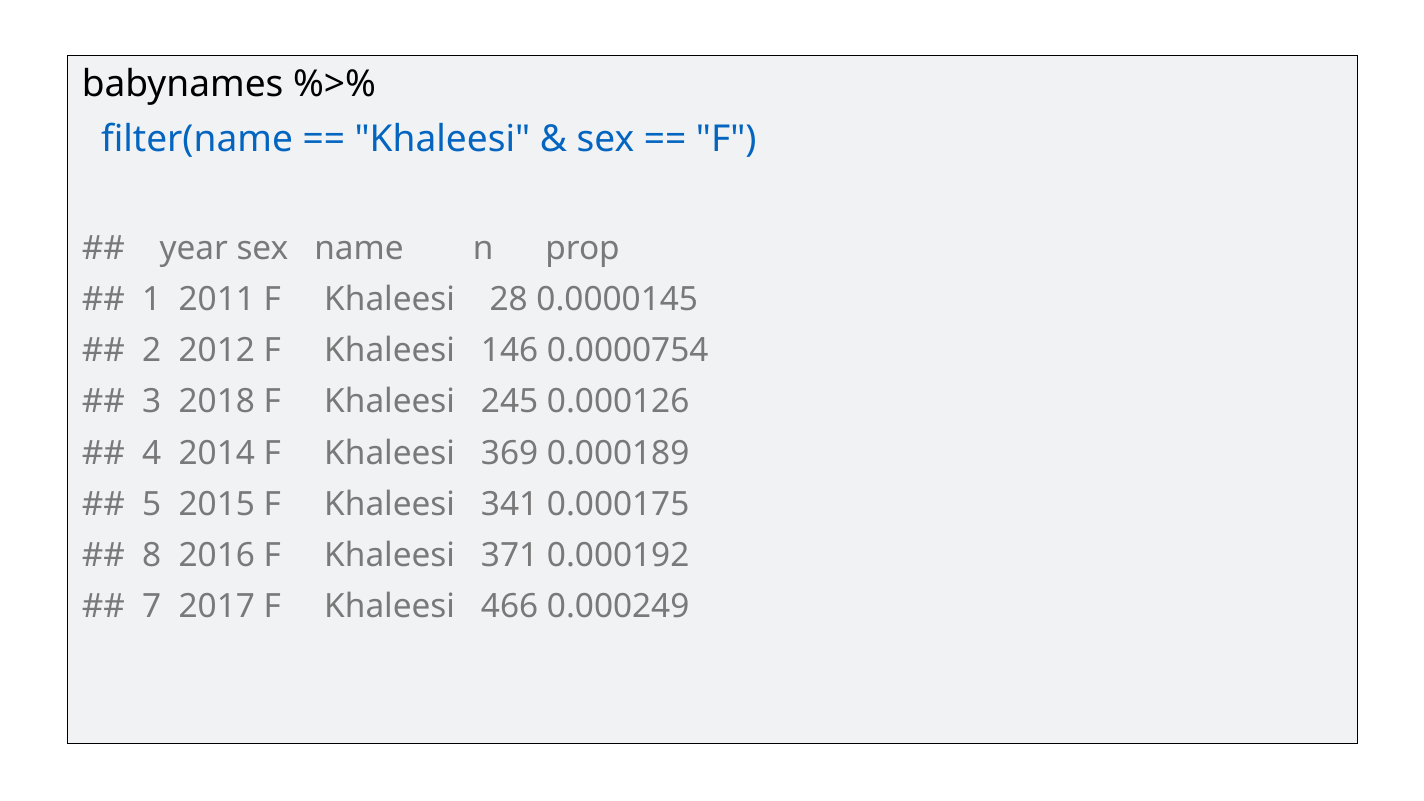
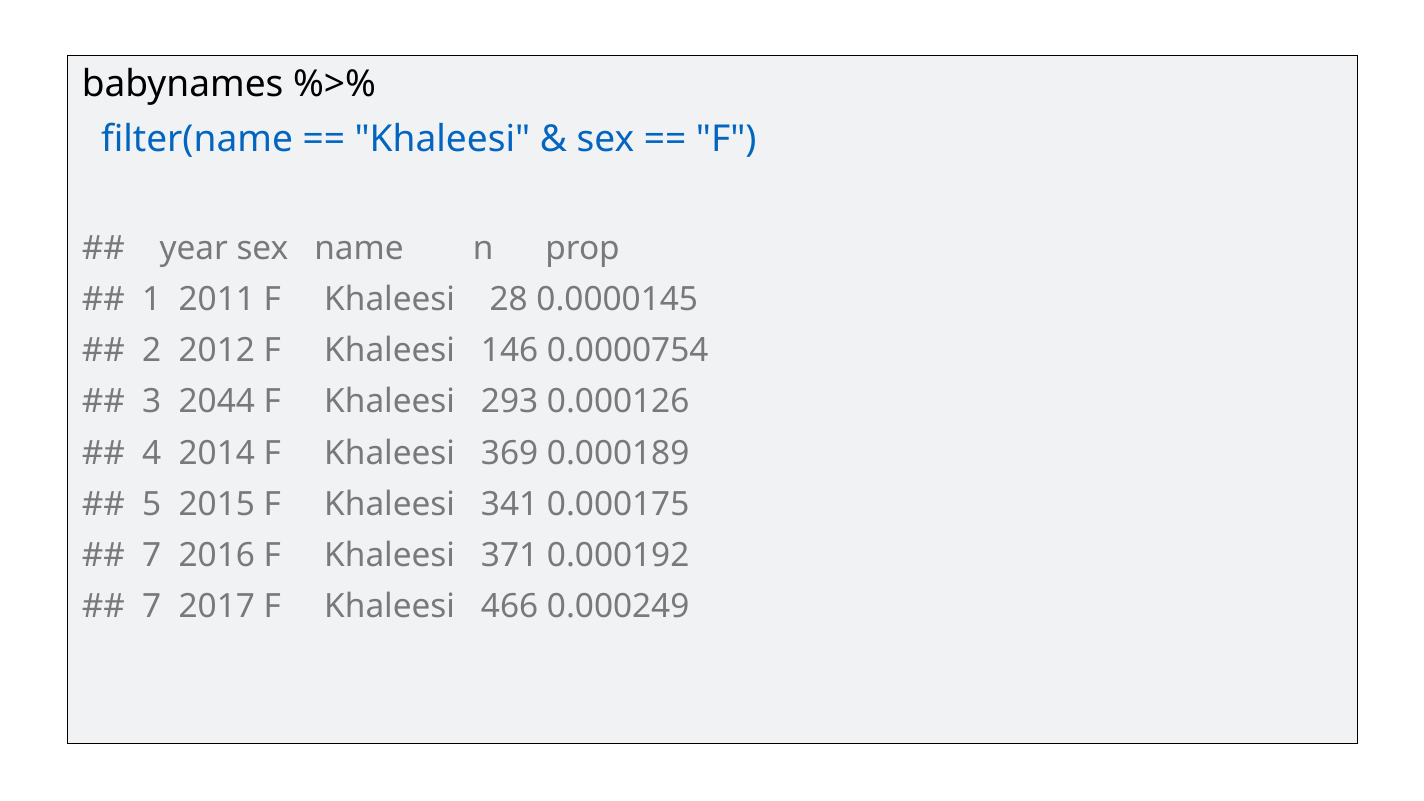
2018: 2018 -> 2044 (217, 402)
245: 245 -> 293 (510, 402)
8: 8 -> 7 (152, 555)
